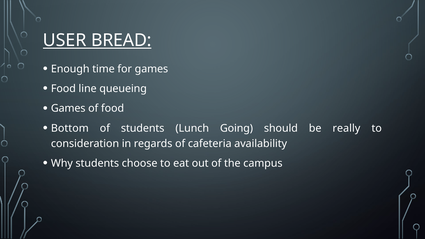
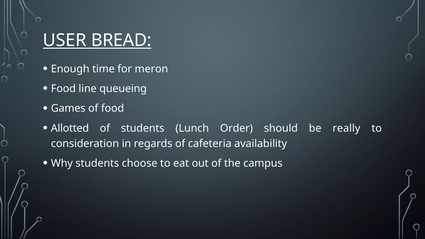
for games: games -> meron (151, 69)
Bottom: Bottom -> Allotted (70, 128)
Going: Going -> Order (236, 128)
